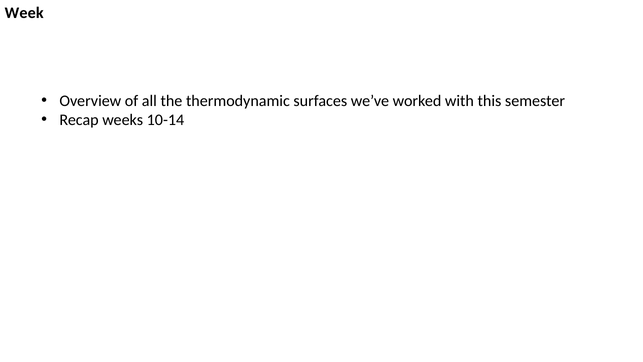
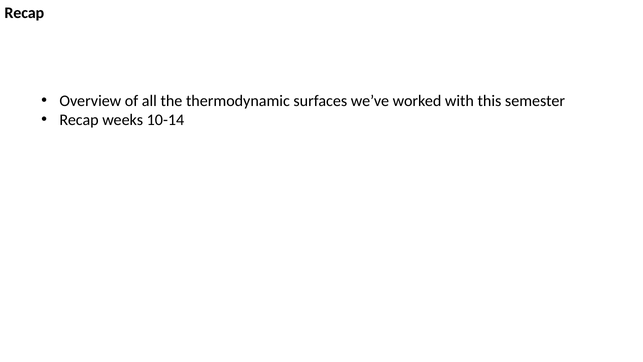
Week: Week -> Recap (24, 13)
